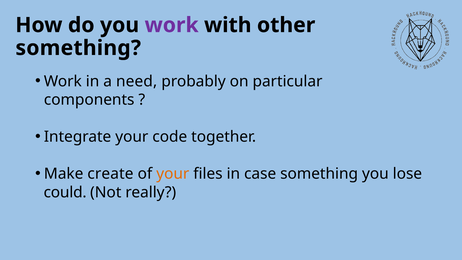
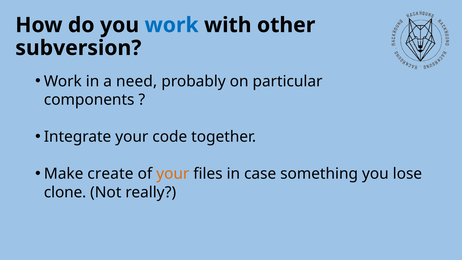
work colour: purple -> blue (172, 25)
something: something -> subversion (78, 48)
could: could -> clone (65, 192)
